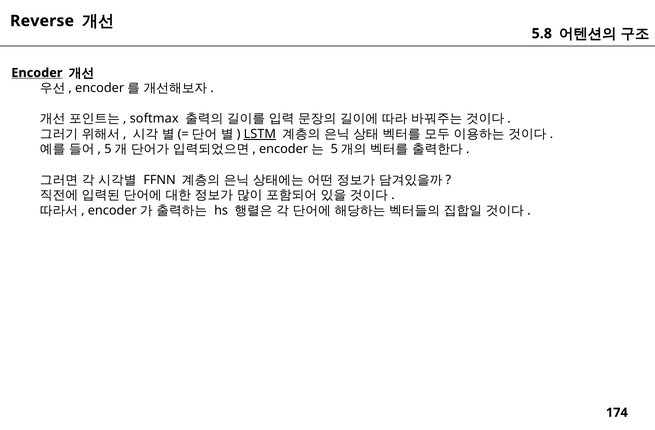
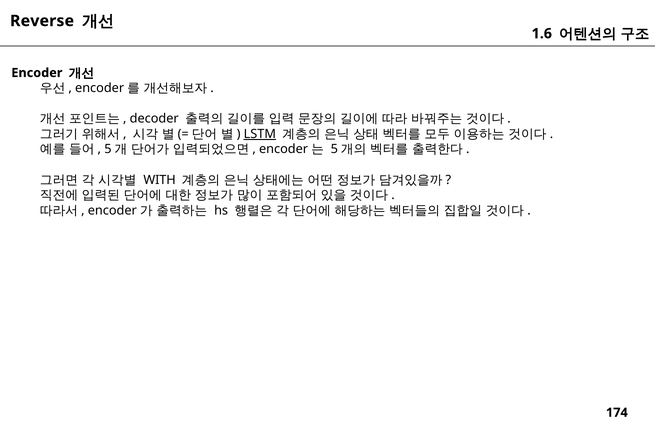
5.8: 5.8 -> 1.6 (542, 34)
Encoder underline: present -> none (37, 73)
softmax: softmax -> decoder (154, 119)
FFNN: FFNN -> WITH (160, 180)
